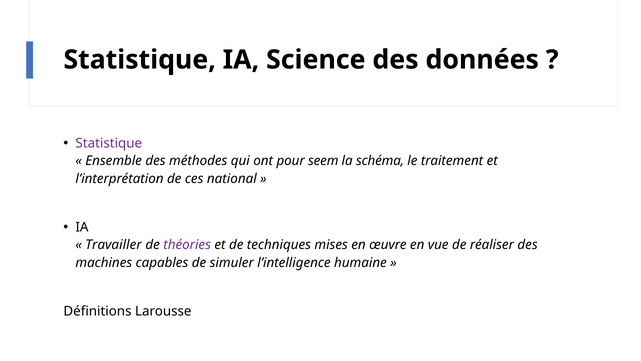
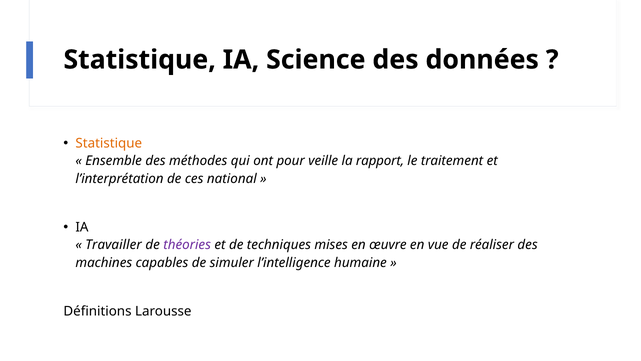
Statistique colour: purple -> orange (109, 143)
seem: seem -> veille (323, 161)
schéma: schéma -> rapport (380, 161)
